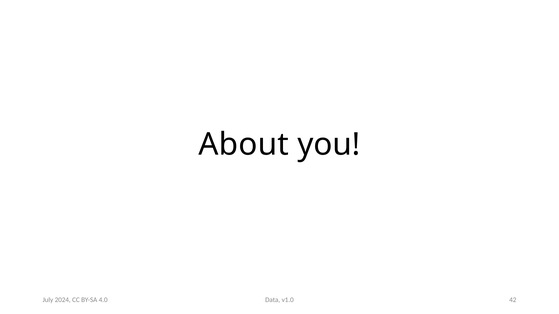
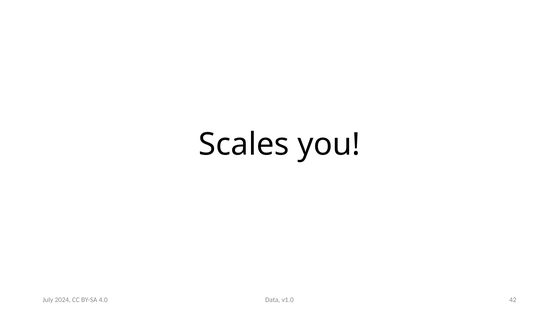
About: About -> Scales (244, 145)
